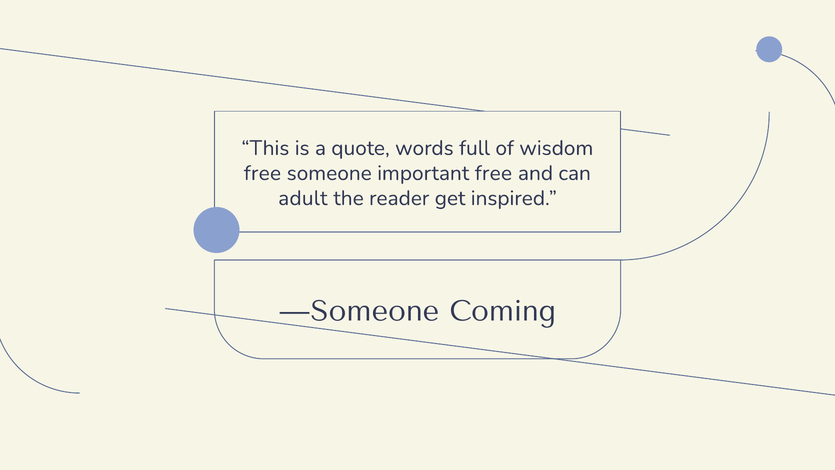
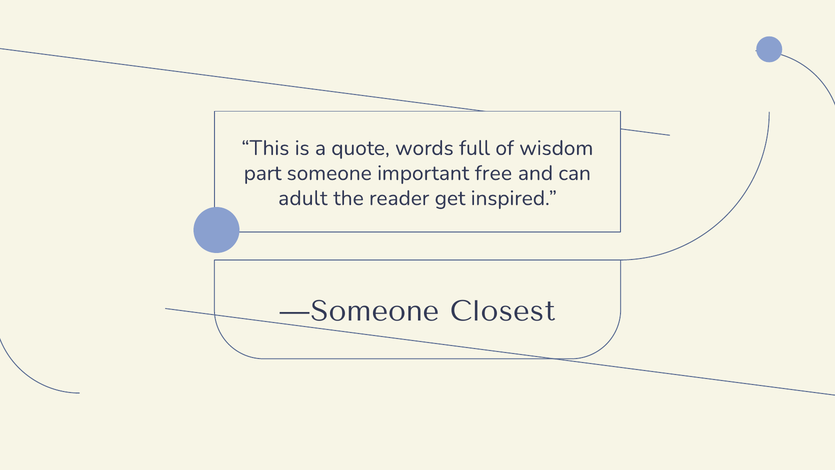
free: free -> part (263, 173)
Coming: Coming -> Closest (503, 311)
